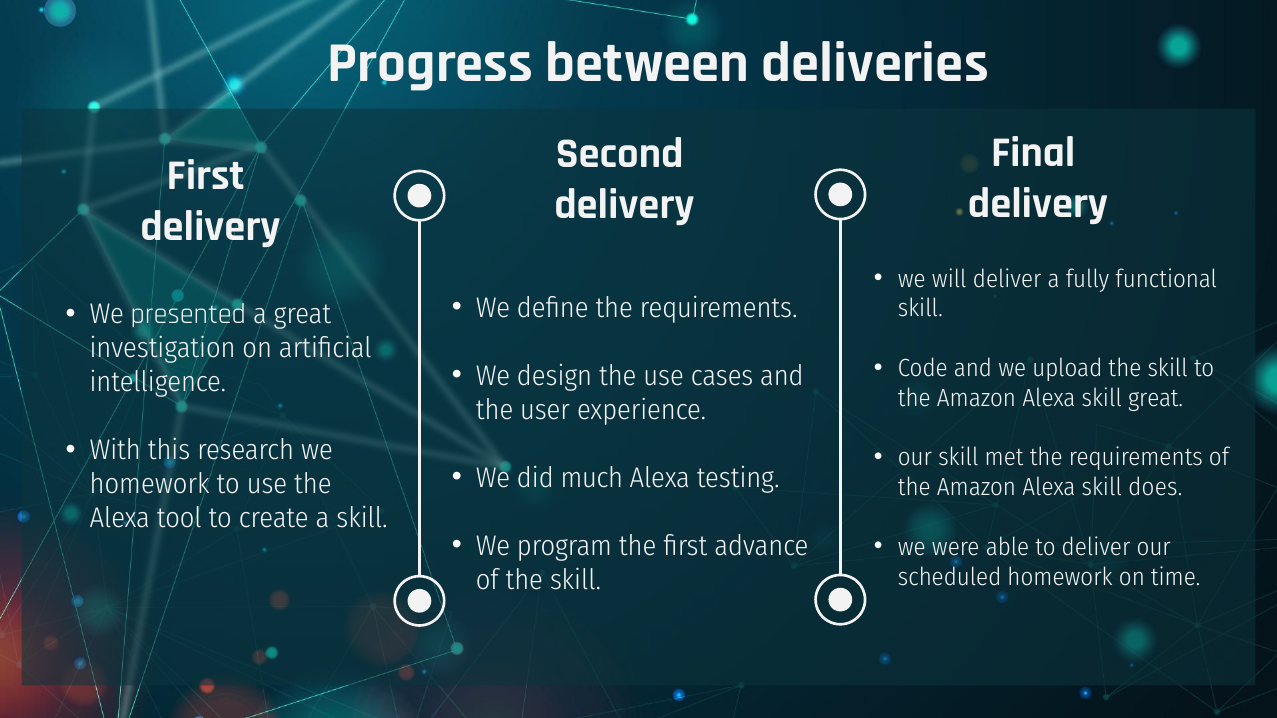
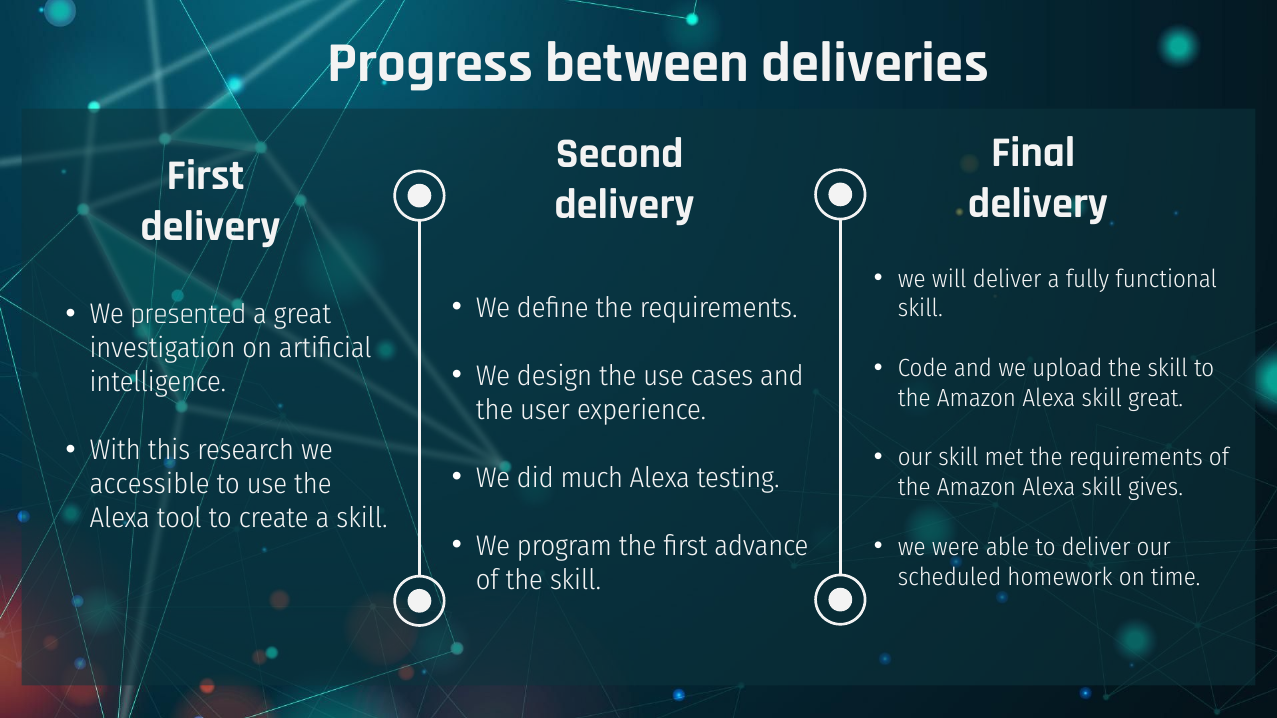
homework: homework -> accessible (150, 485)
does: does -> gives (1156, 488)
